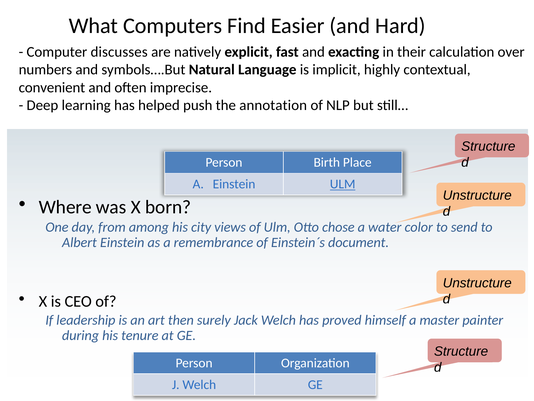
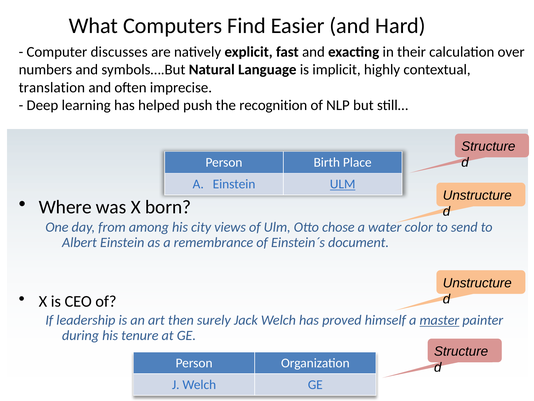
convenient: convenient -> translation (52, 87)
annotation: annotation -> recognition (273, 105)
master underline: none -> present (439, 320)
